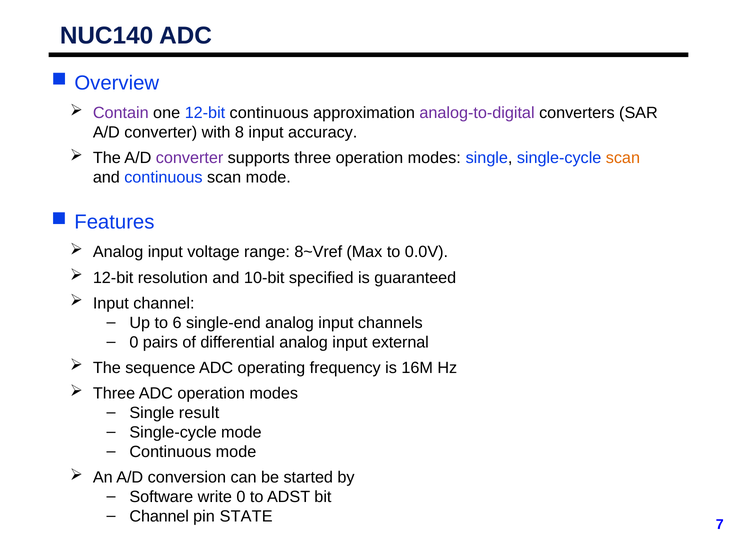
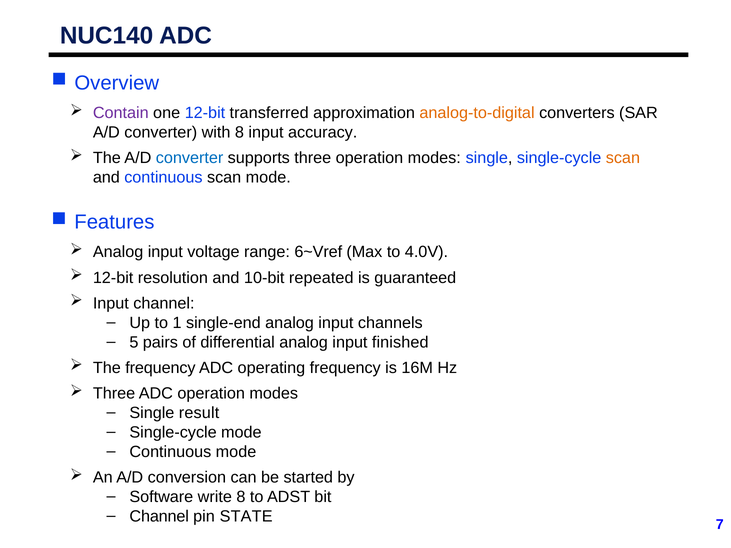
12-bit continuous: continuous -> transferred (269, 113)
analog-to-digital colour: purple -> orange (477, 113)
converter colour: purple -> blue (190, 158)
8~Vref: 8~Vref -> 6~Vref (318, 252)
0.0V: 0.0V -> 4.0V (426, 252)
specified: specified -> repeated (321, 278)
6: 6 -> 1 (177, 323)
0: 0 -> 5 (134, 342)
external: external -> finished (400, 342)
The sequence: sequence -> frequency (160, 368)
write 0: 0 -> 8 (241, 497)
